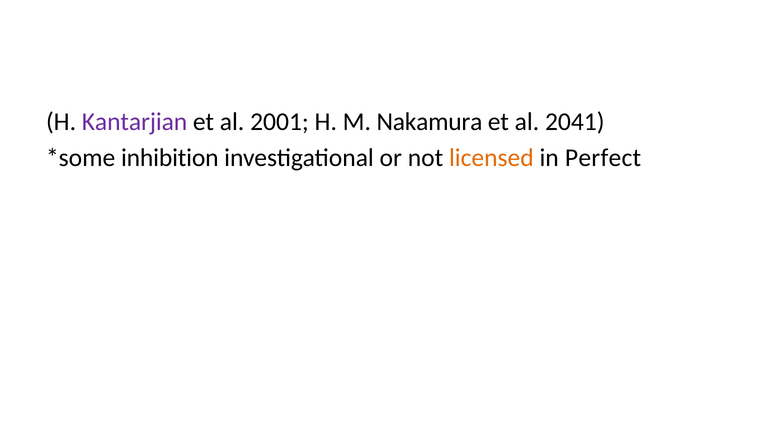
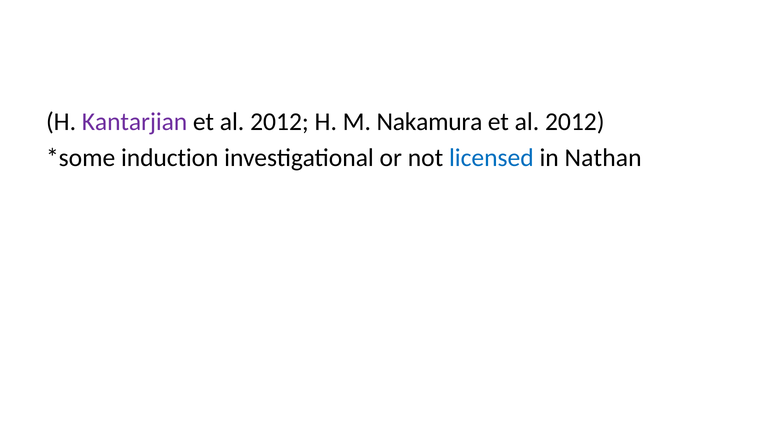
2001: 2001 -> 2012 (279, 122)
2041: 2041 -> 2012 (575, 122)
inhibition: inhibition -> induction (170, 157)
licensed colour: orange -> blue (491, 157)
Perfect: Perfect -> Nathan (603, 157)
